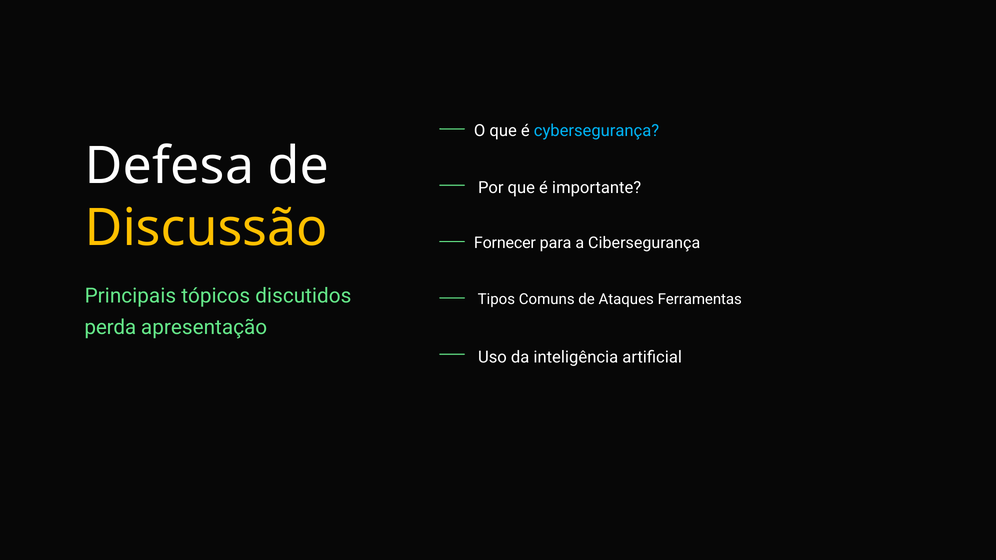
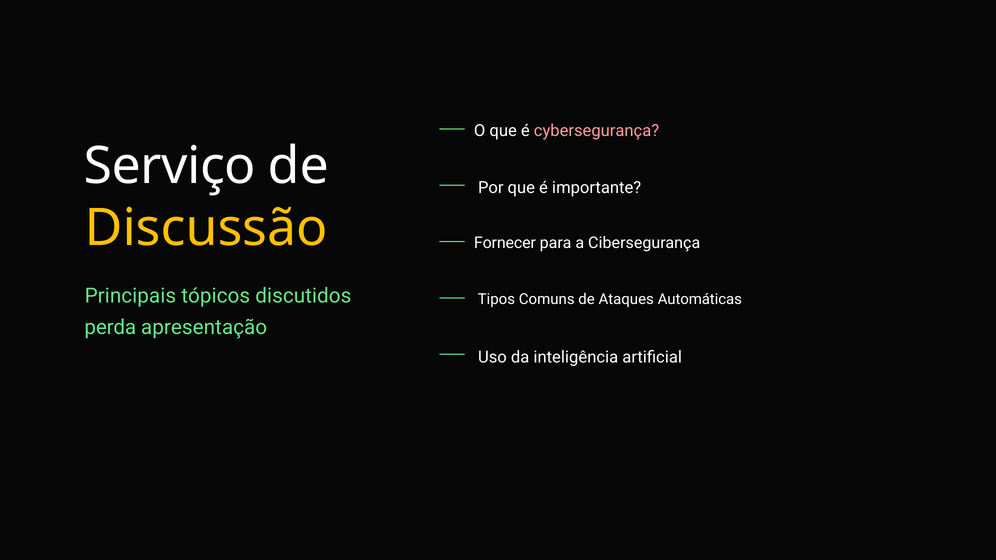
cybersegurança colour: light blue -> pink (597, 131)
Defesa: Defesa -> Serviço (170, 166)
Ferramentas: Ferramentas -> Automáticas (700, 299)
